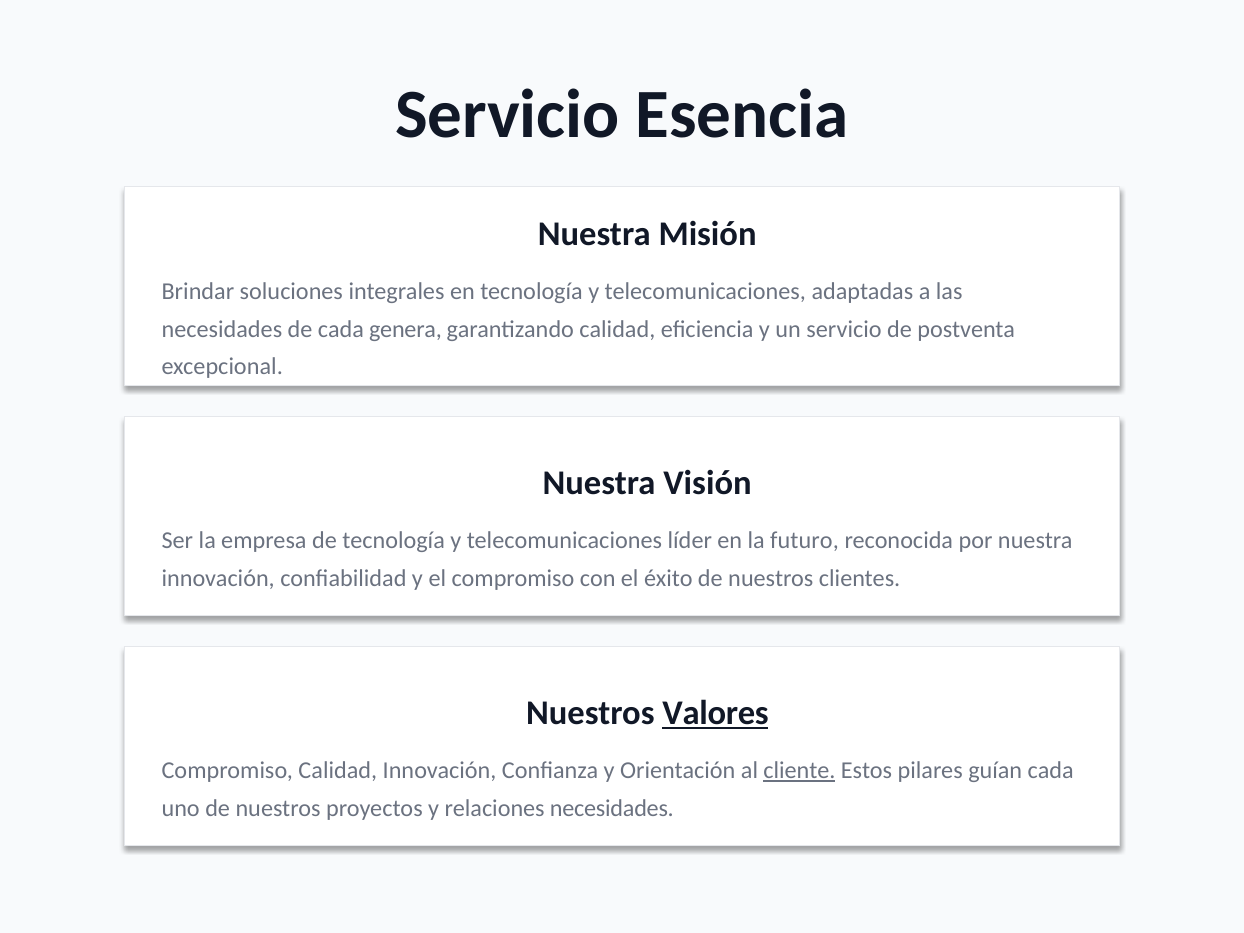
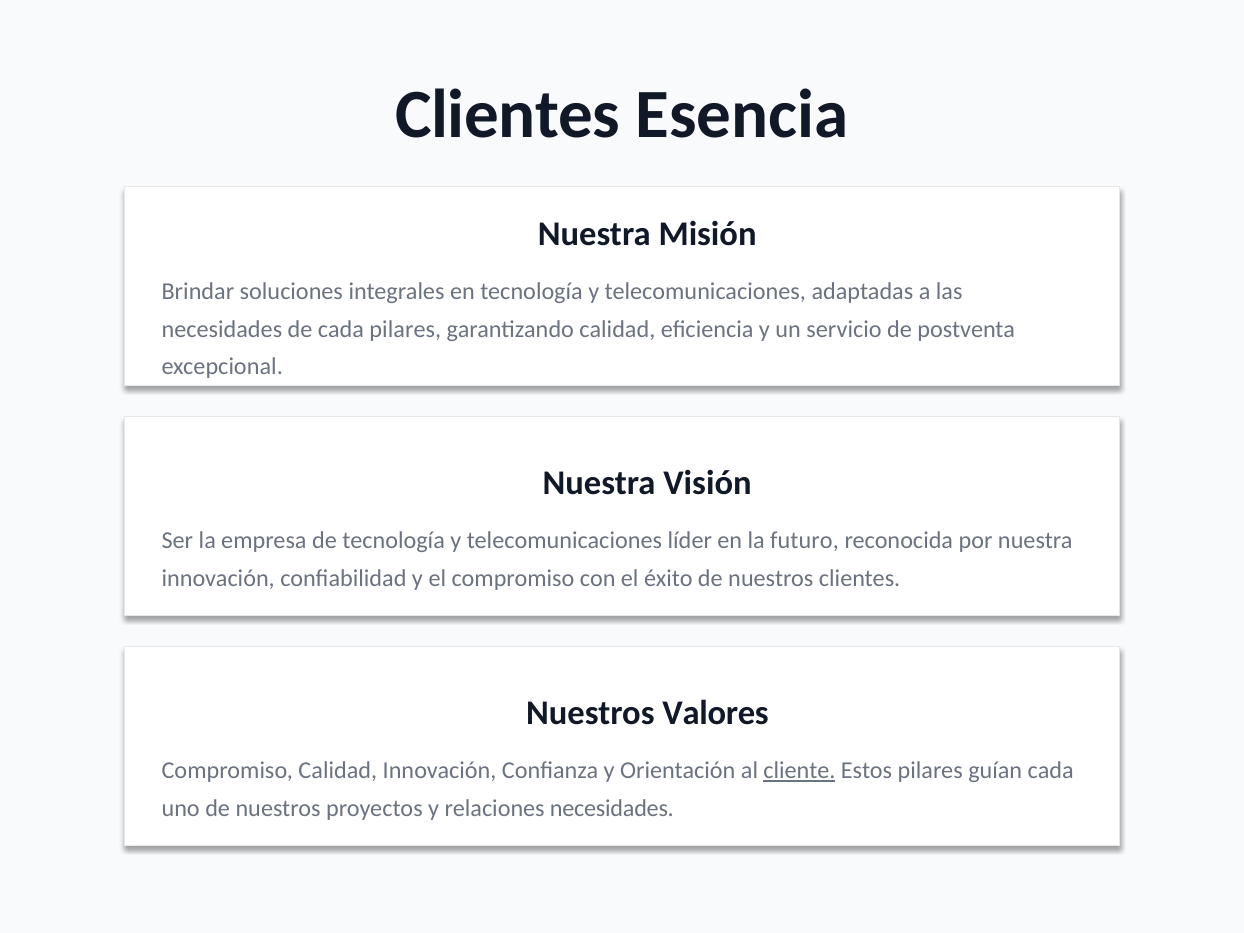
Servicio: Servicio -> Clientes (508, 115)
cada genera: genera -> pilares (405, 329)
Valores underline: present -> none (716, 714)
